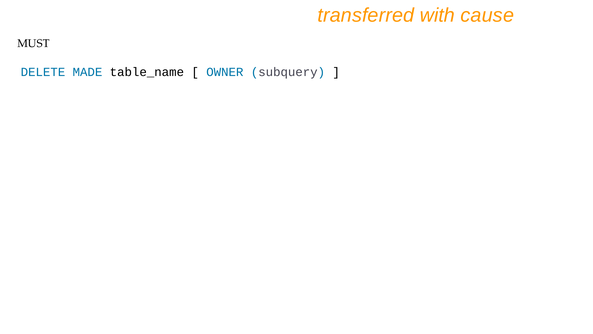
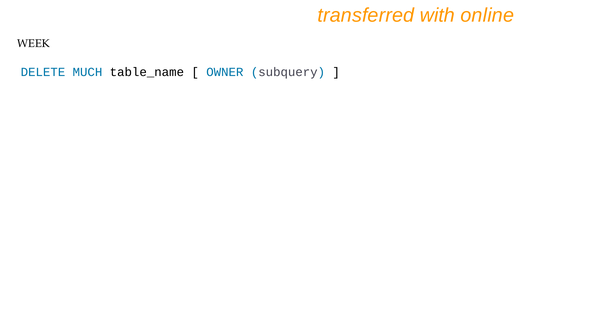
cause: cause -> online (487, 15)
MUST: MUST -> WEEK (34, 43)
MADE: MADE -> MUCH (87, 72)
